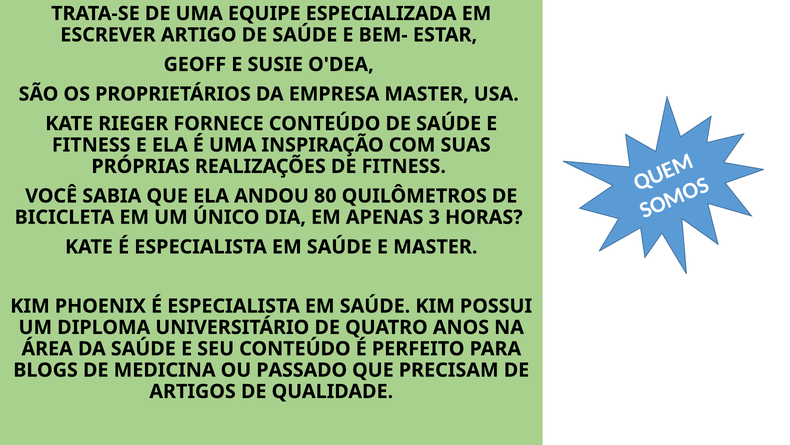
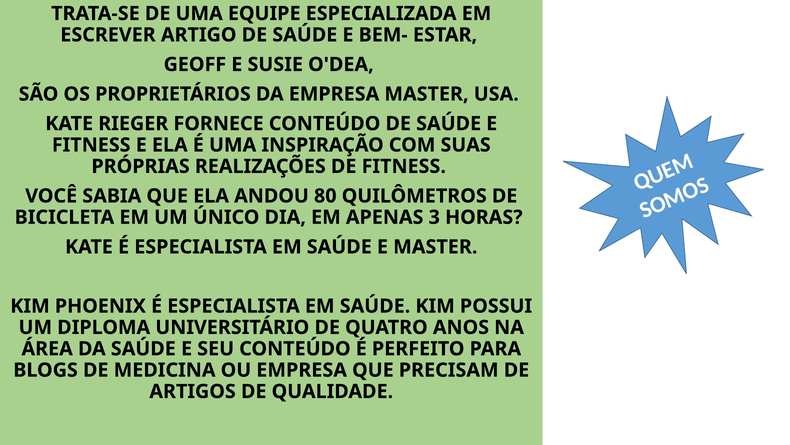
OU PASSADO: PASSADO -> EMPRESA (302, 370)
